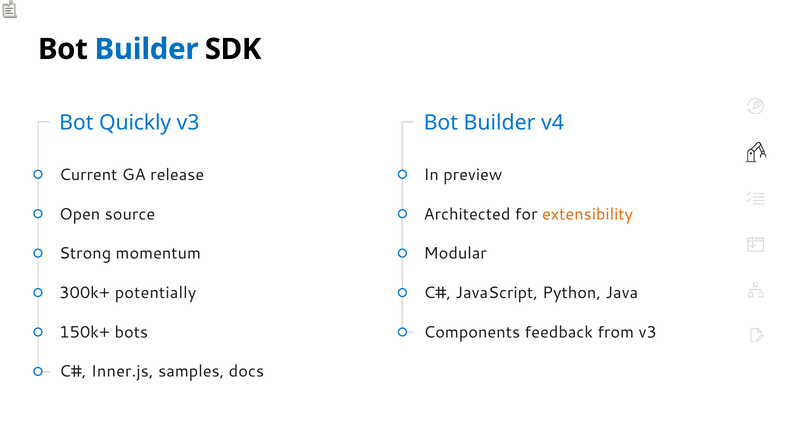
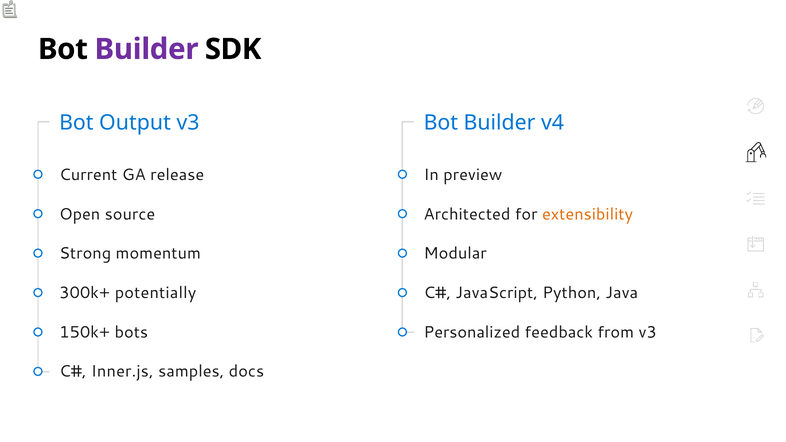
Builder colour: blue -> purple (147, 49)
Quickly: Quickly -> Output (135, 123)
Components: Components -> Personalized (472, 332)
